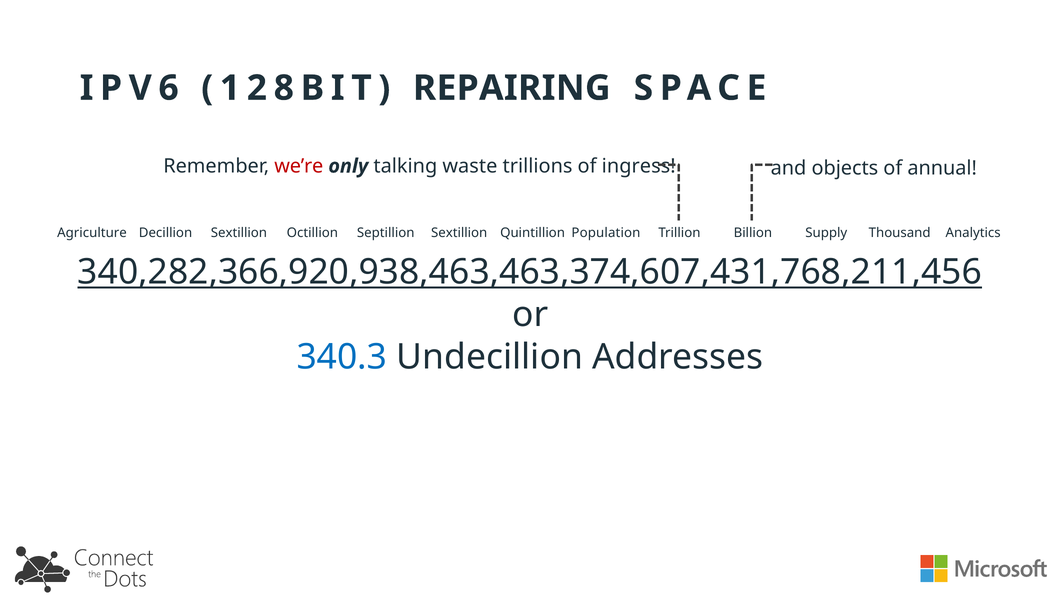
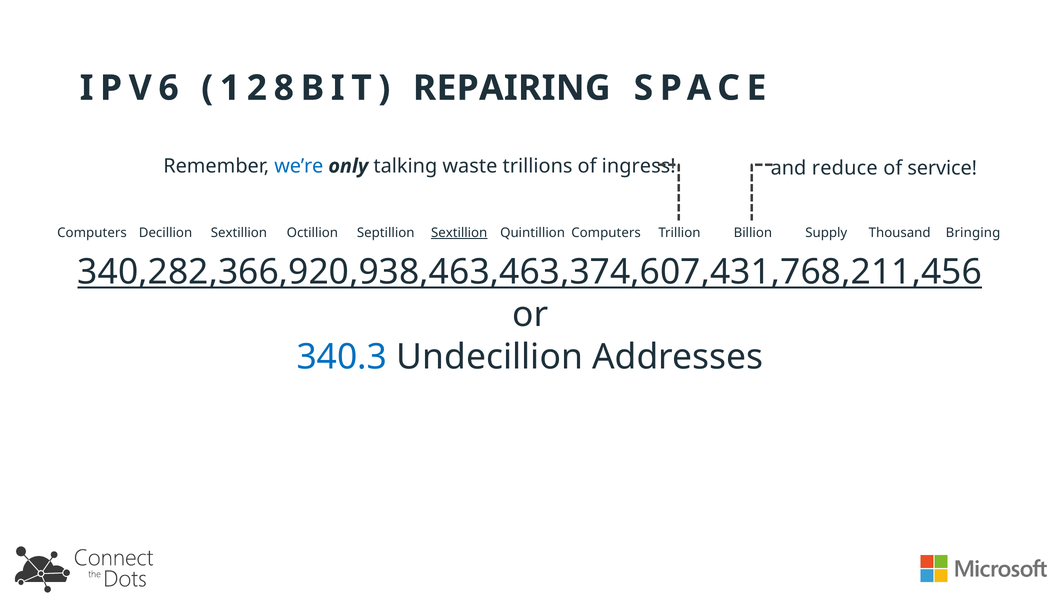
we’re colour: red -> blue (299, 166)
objects: objects -> reduce (845, 168)
annual: annual -> service (942, 168)
Agriculture: Agriculture -> Computers (92, 233)
Sextillion underline: none -> present (459, 233)
Population: Population -> Computers (606, 233)
Analytics: Analytics -> Bringing (973, 233)
